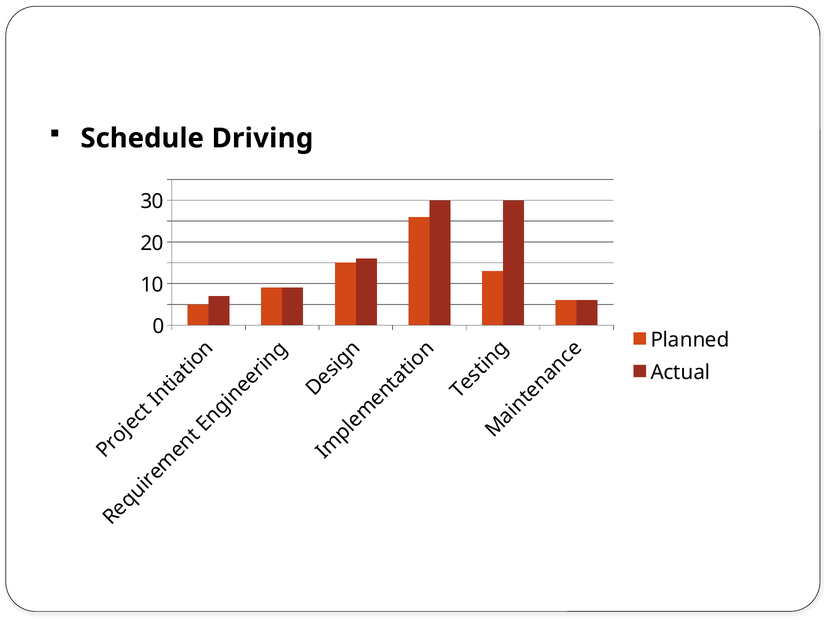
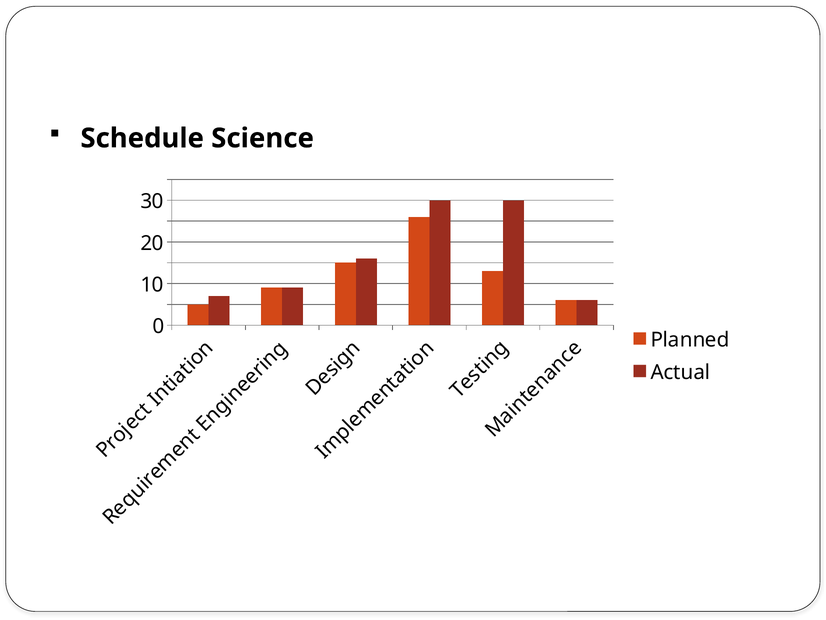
Driving: Driving -> Science (263, 138)
